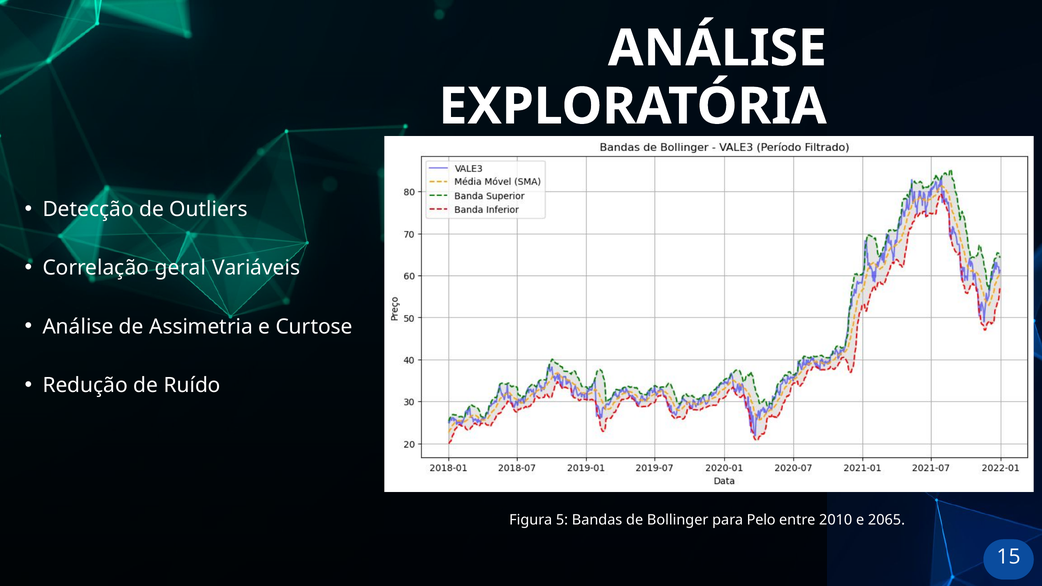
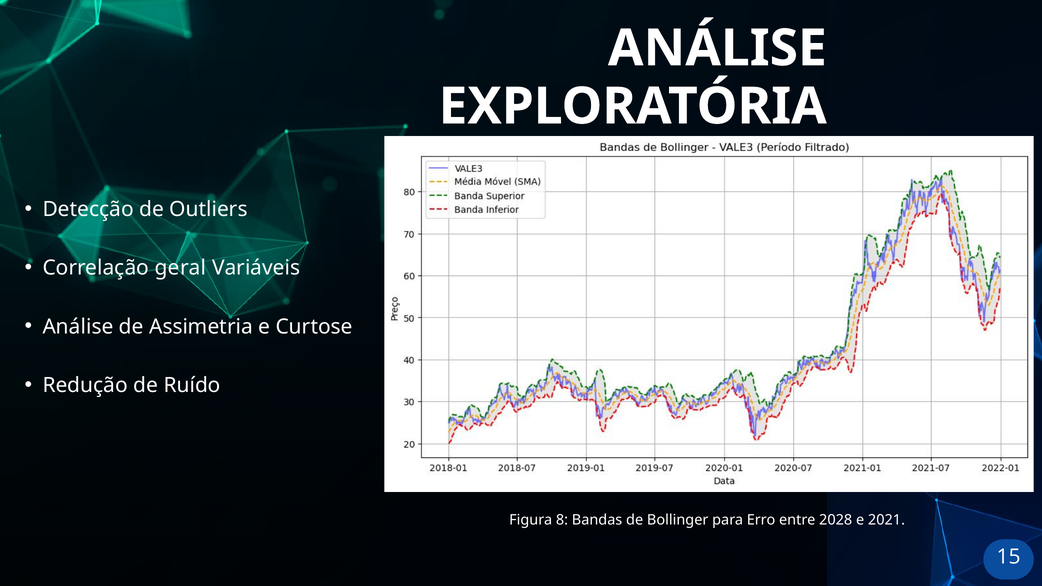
5: 5 -> 8 (562, 520)
Pelo: Pelo -> Erro (761, 520)
2010: 2010 -> 2028 (836, 520)
2065: 2065 -> 2021 (887, 520)
